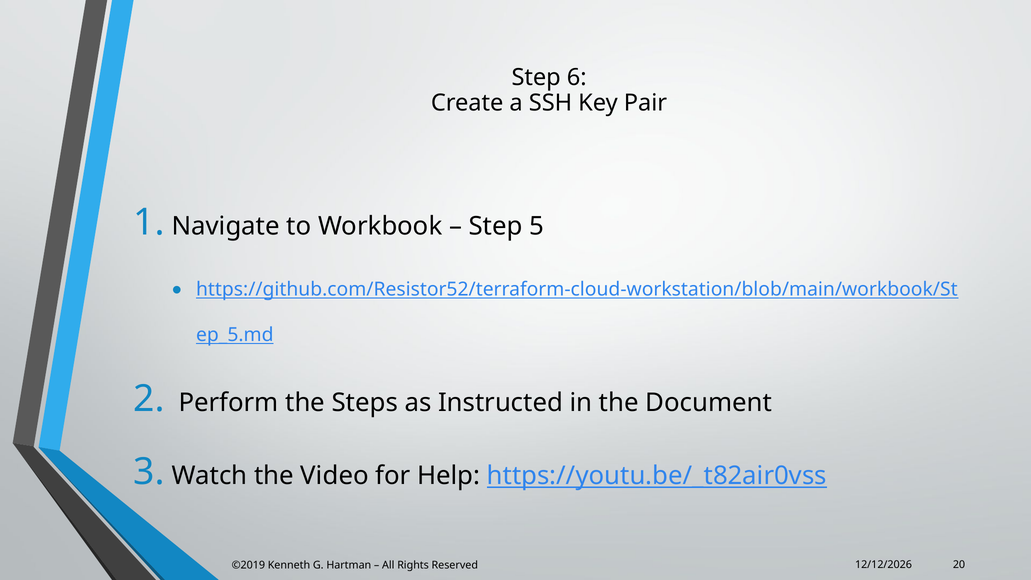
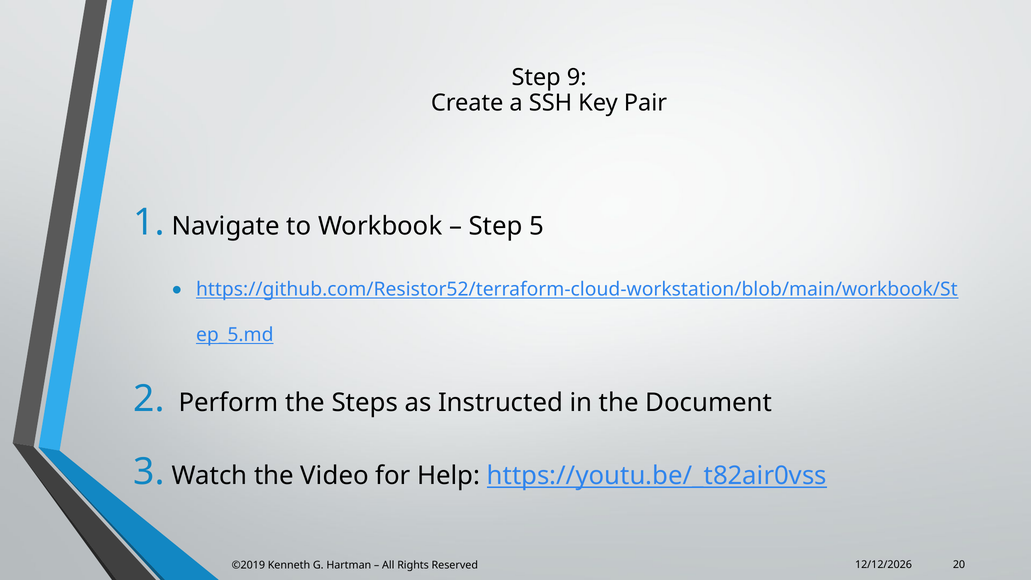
6: 6 -> 9 (577, 78)
